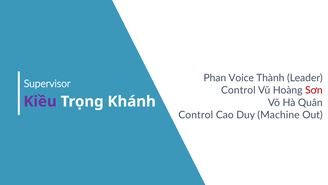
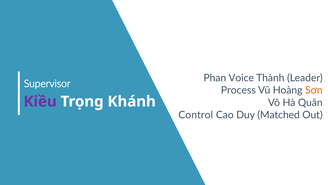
Control: Control -> Process (238, 90)
Sơn colour: red -> orange (314, 90)
Machine: Machine -> Matched (279, 115)
